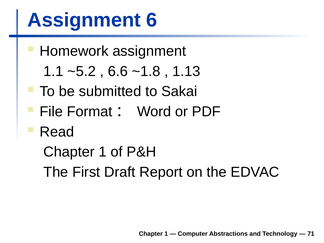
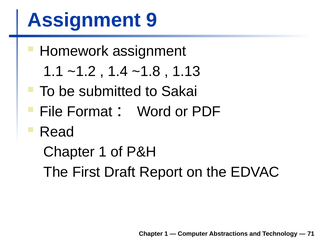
6: 6 -> 9 (152, 20)
~5.2: ~5.2 -> ~1.2 (82, 71)
6.6: 6.6 -> 1.4 (118, 71)
